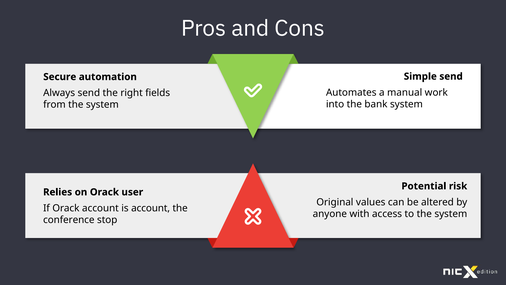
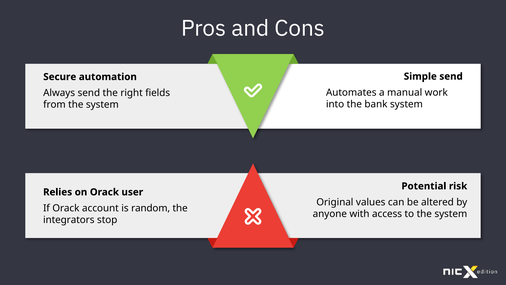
is account: account -> random (151, 208)
conference: conference -> integrators (69, 220)
